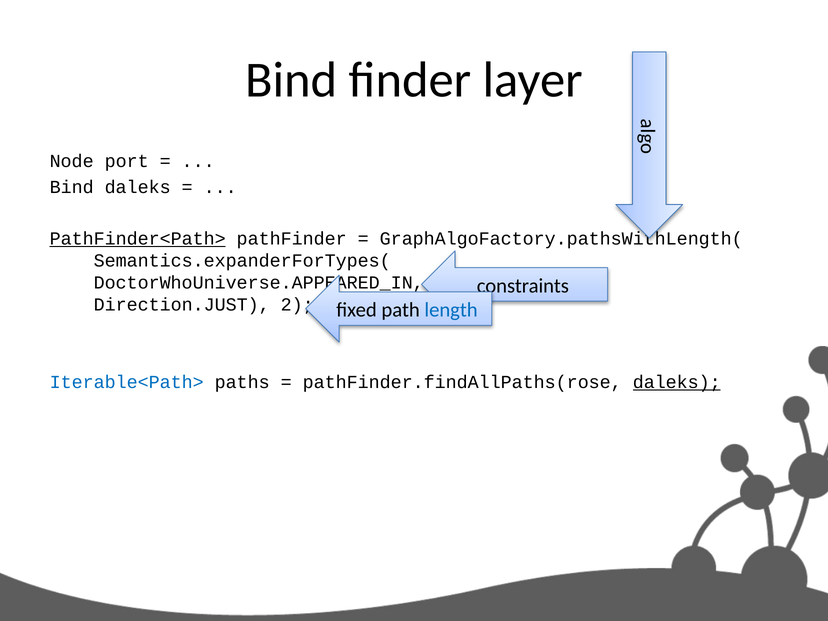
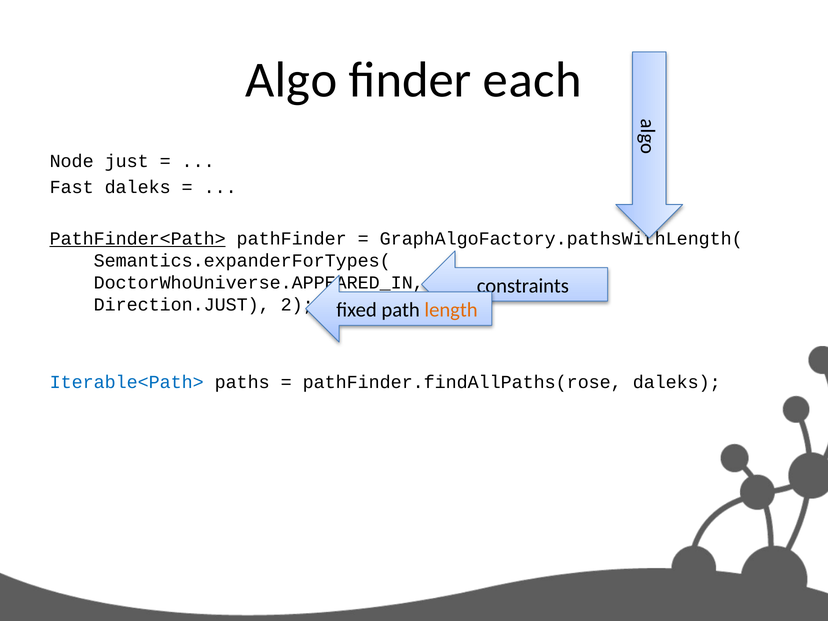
Bind: Bind -> Algo (291, 80)
layer: layer -> each (532, 80)
port: port -> just (127, 161)
Bind: Bind -> Fast (72, 187)
length colour: blue -> orange (451, 310)
daleks underline: present -> none (677, 382)
